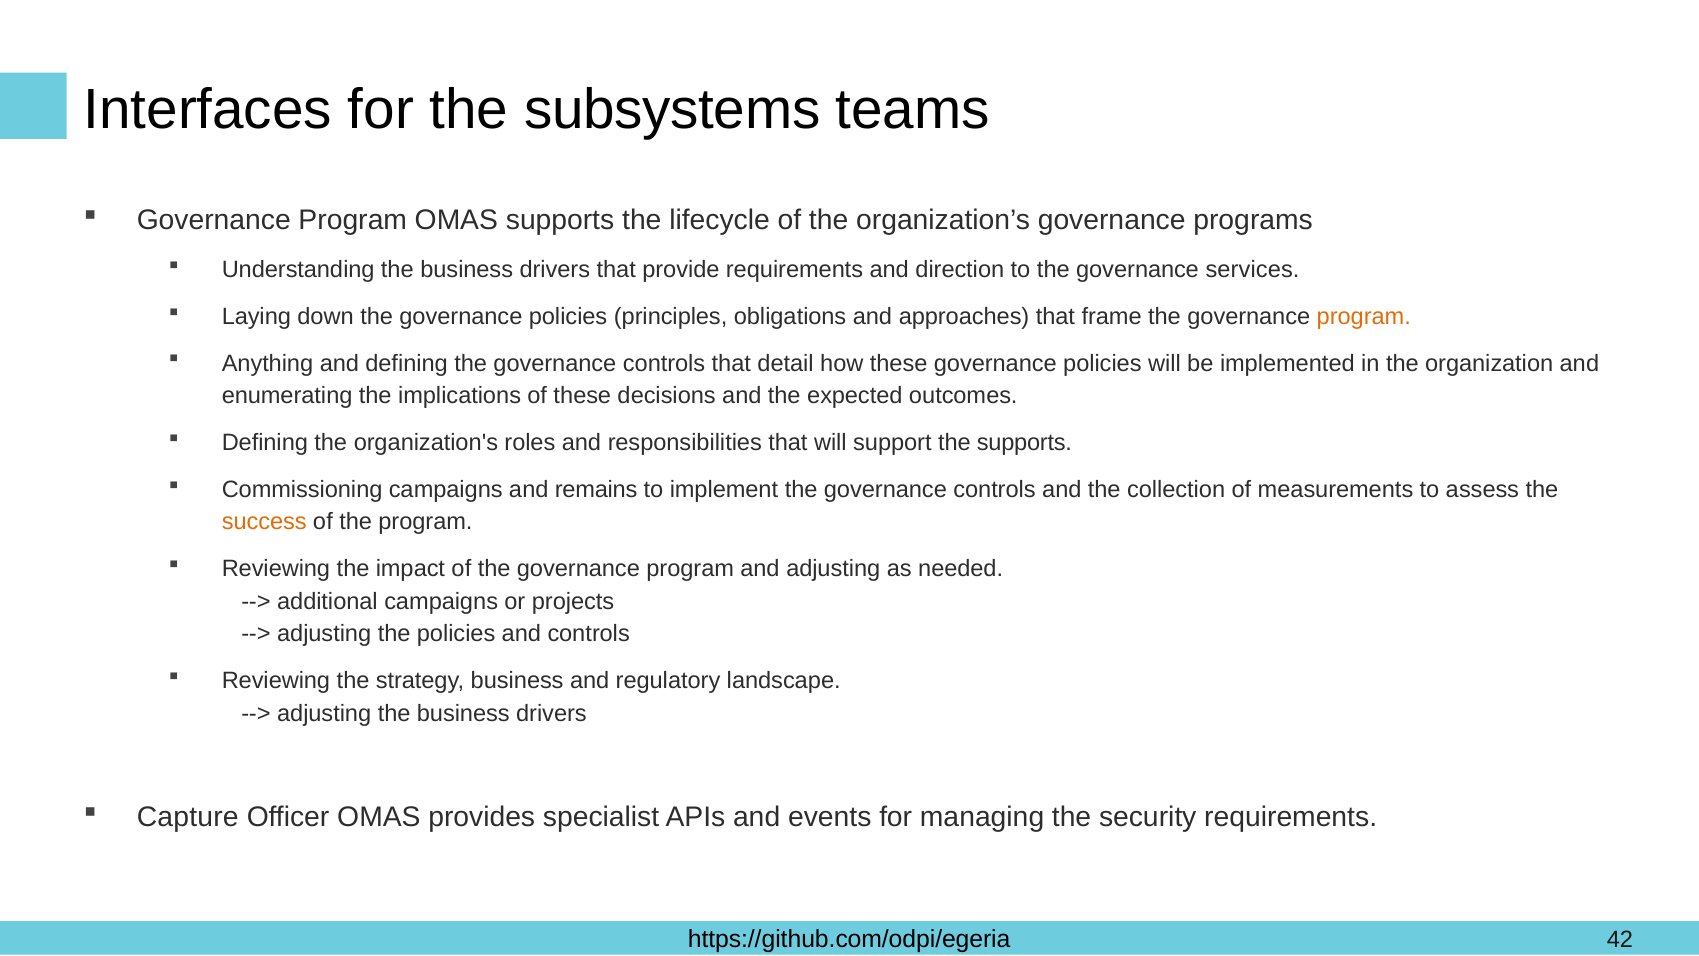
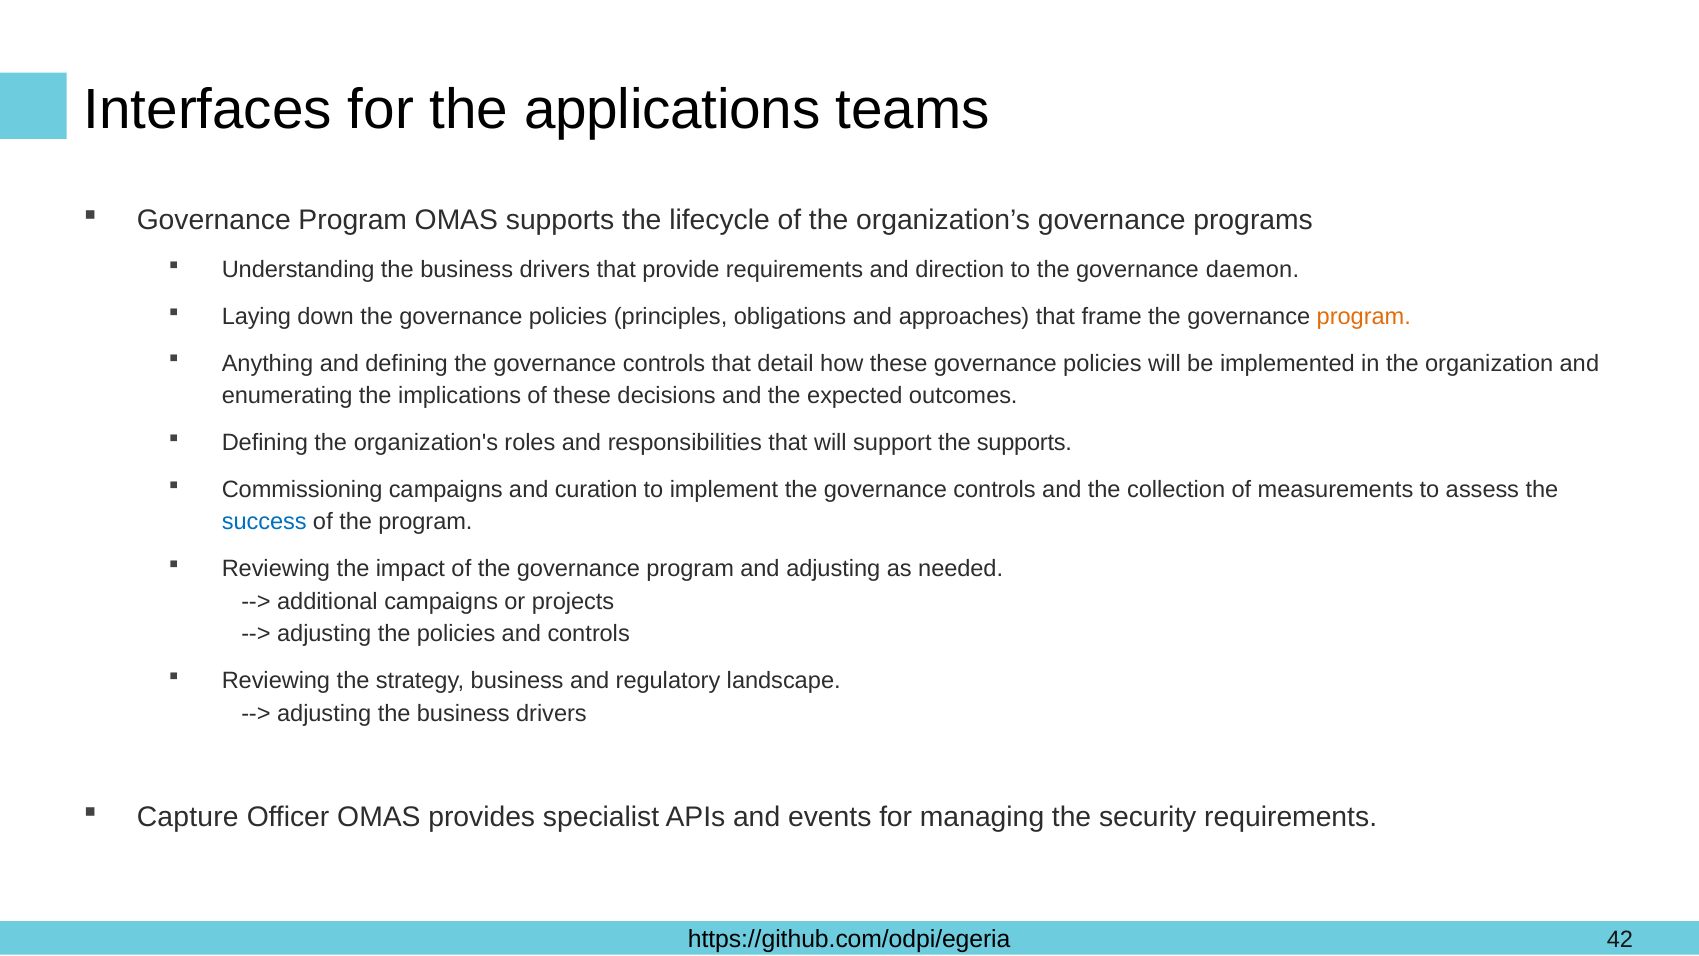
subsystems: subsystems -> applications (672, 109)
services: services -> daemon (1252, 270)
remains: remains -> curation (596, 489)
success colour: orange -> blue (264, 522)
